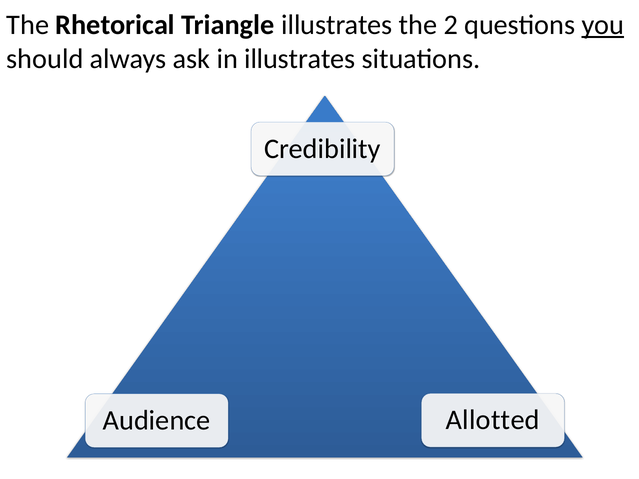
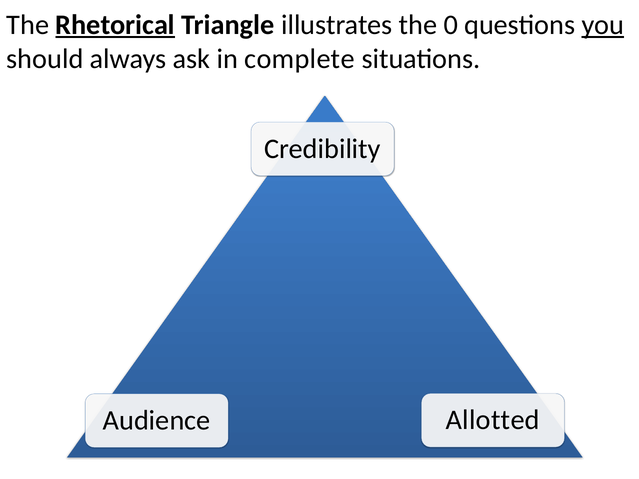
Rhetorical underline: none -> present (115, 25)
2: 2 -> 0 (451, 25)
in illustrates: illustrates -> complete (300, 59)
